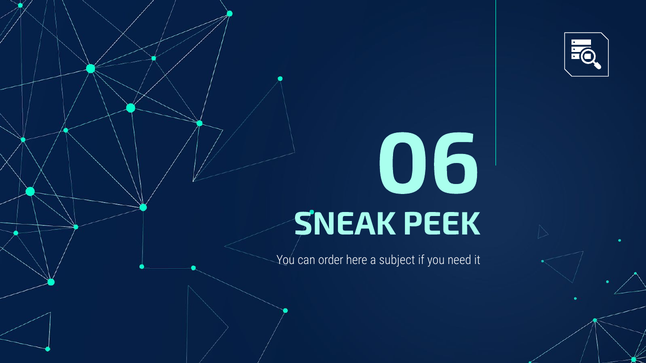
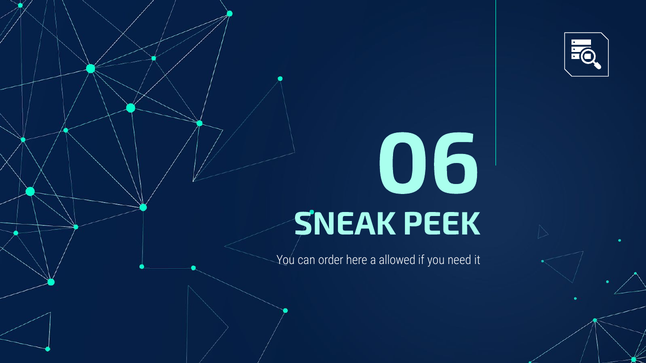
subject: subject -> allowed (397, 260)
